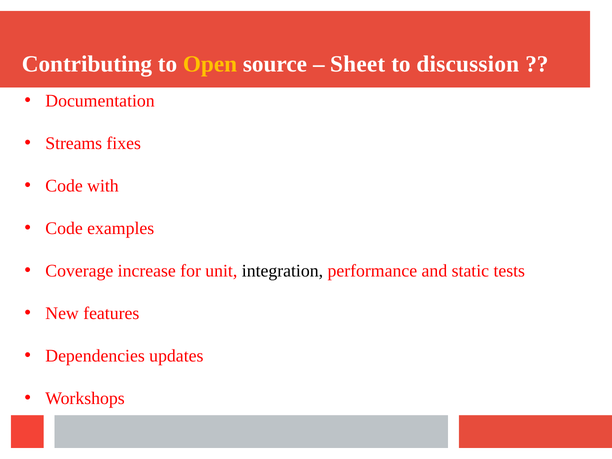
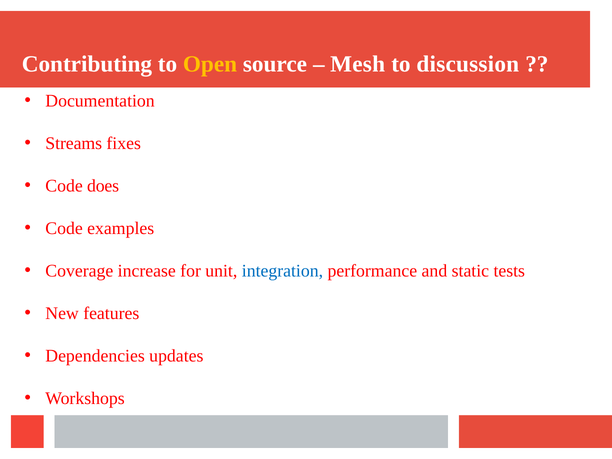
Sheet: Sheet -> Mesh (358, 64)
with: with -> does (103, 186)
integration colour: black -> blue (282, 271)
